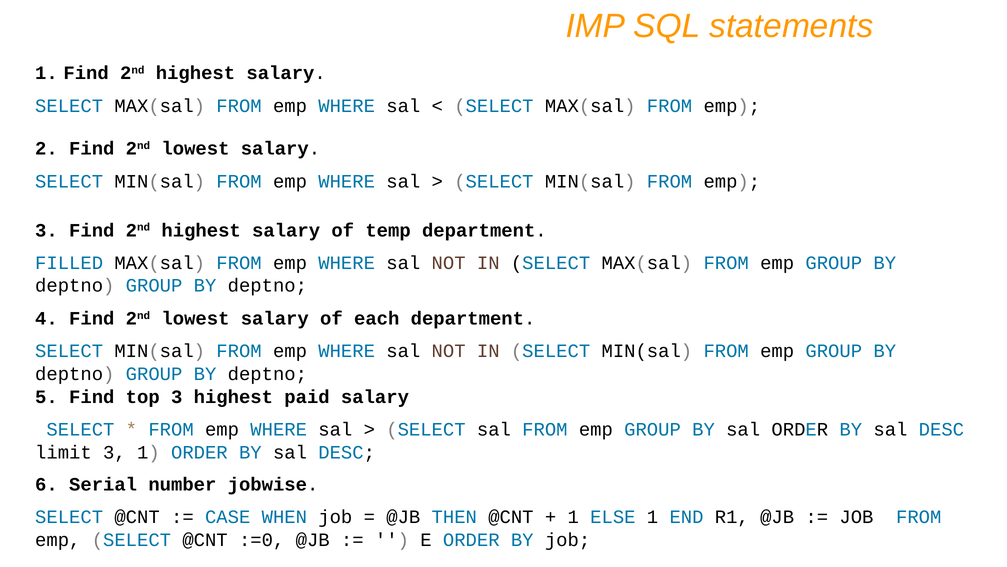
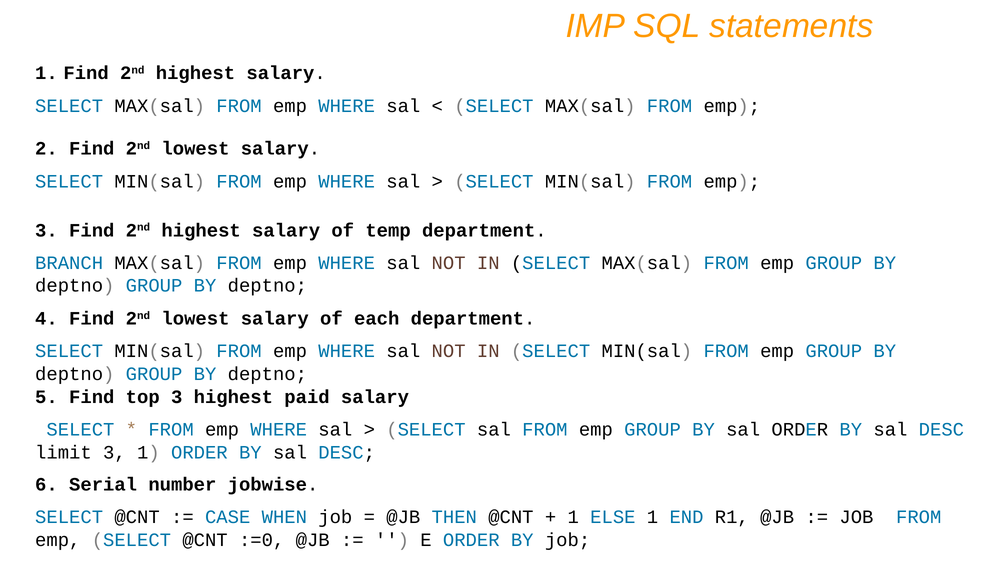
FILLED: FILLED -> BRANCH (69, 263)
